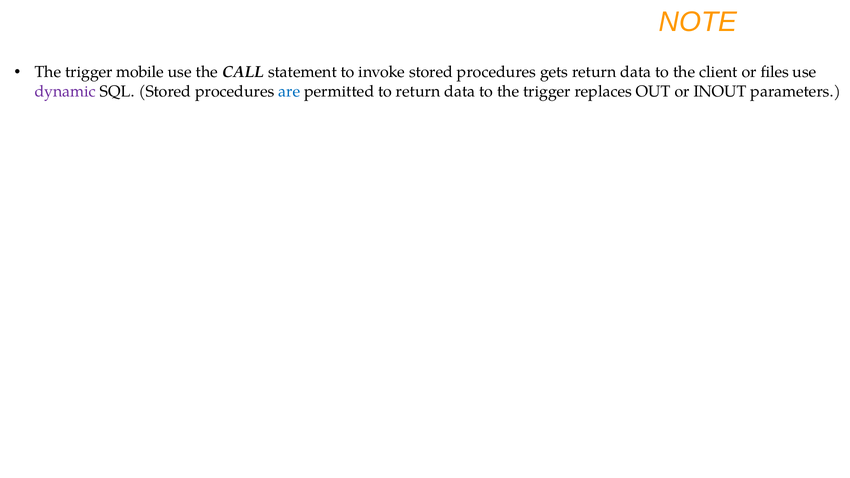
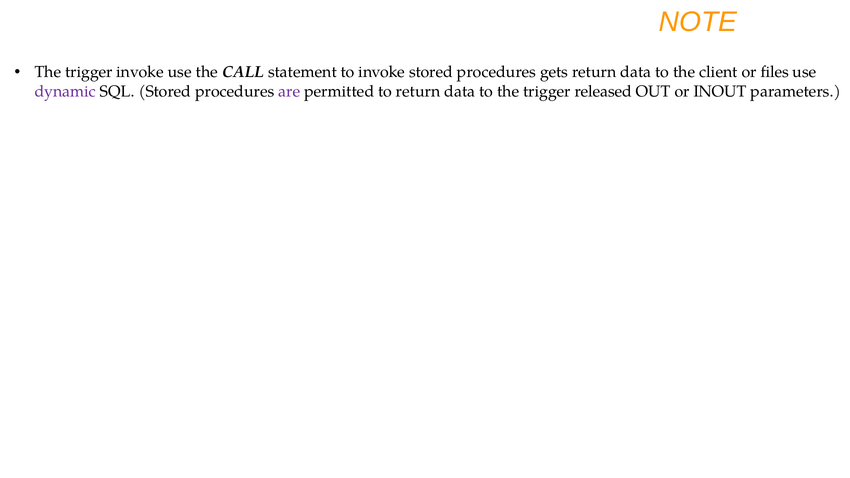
trigger mobile: mobile -> invoke (140, 72)
are colour: blue -> purple (289, 91)
replaces: replaces -> released (603, 91)
